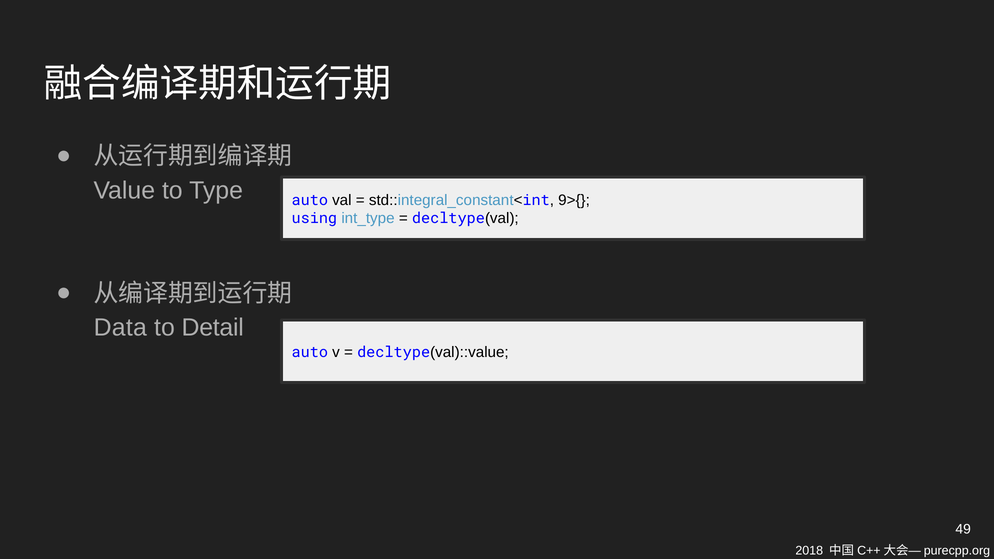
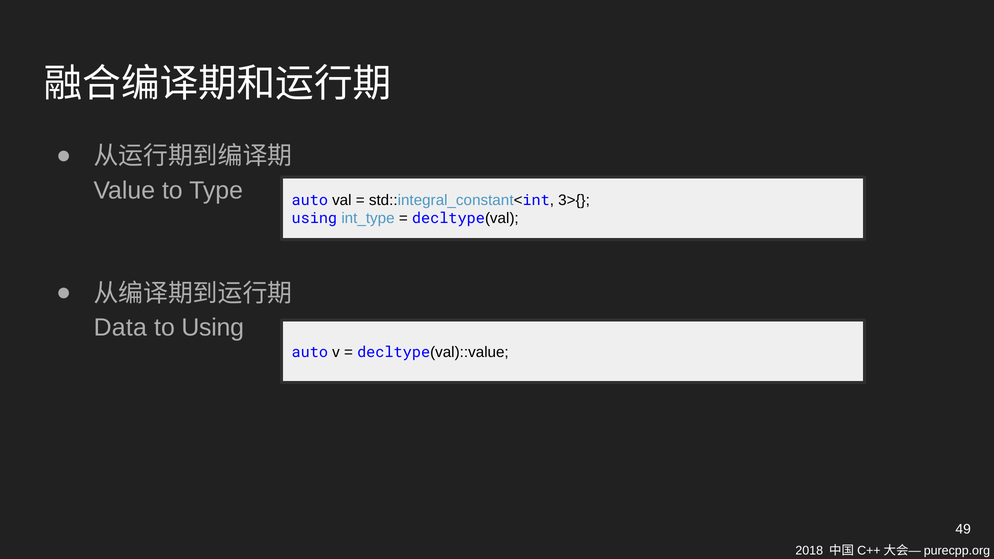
9>{: 9>{ -> 3>{ (574, 200)
to Detail: Detail -> Using (213, 328)
